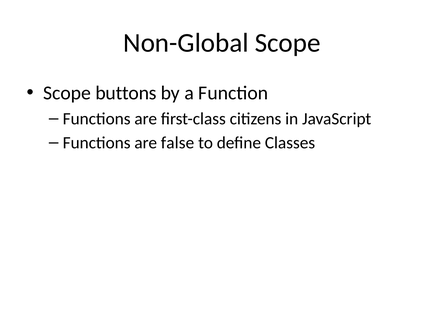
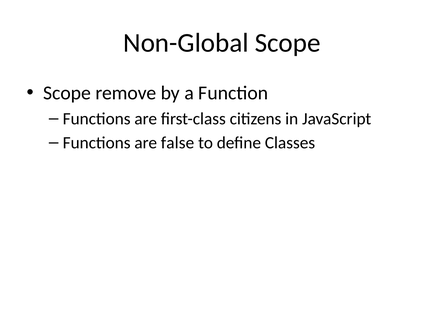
buttons: buttons -> remove (126, 93)
